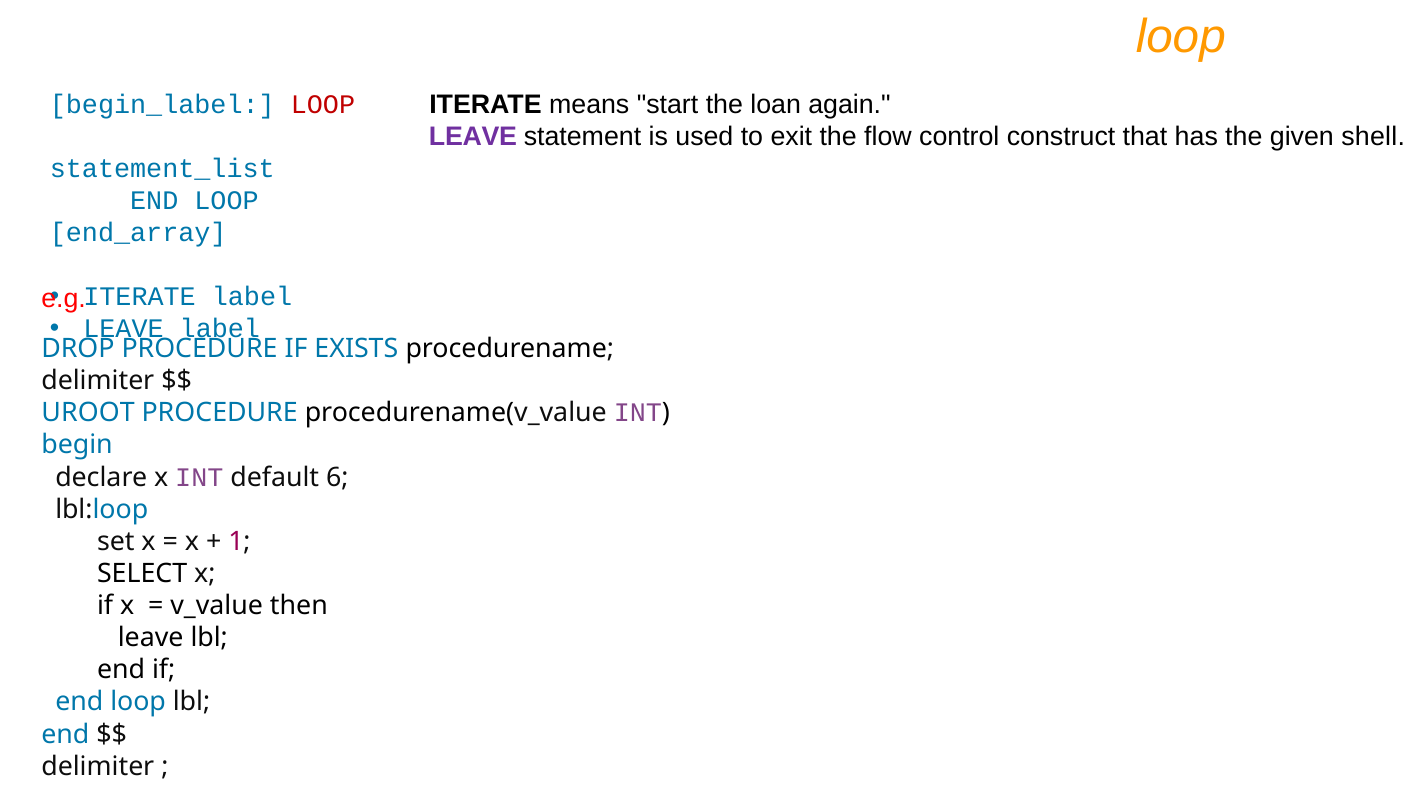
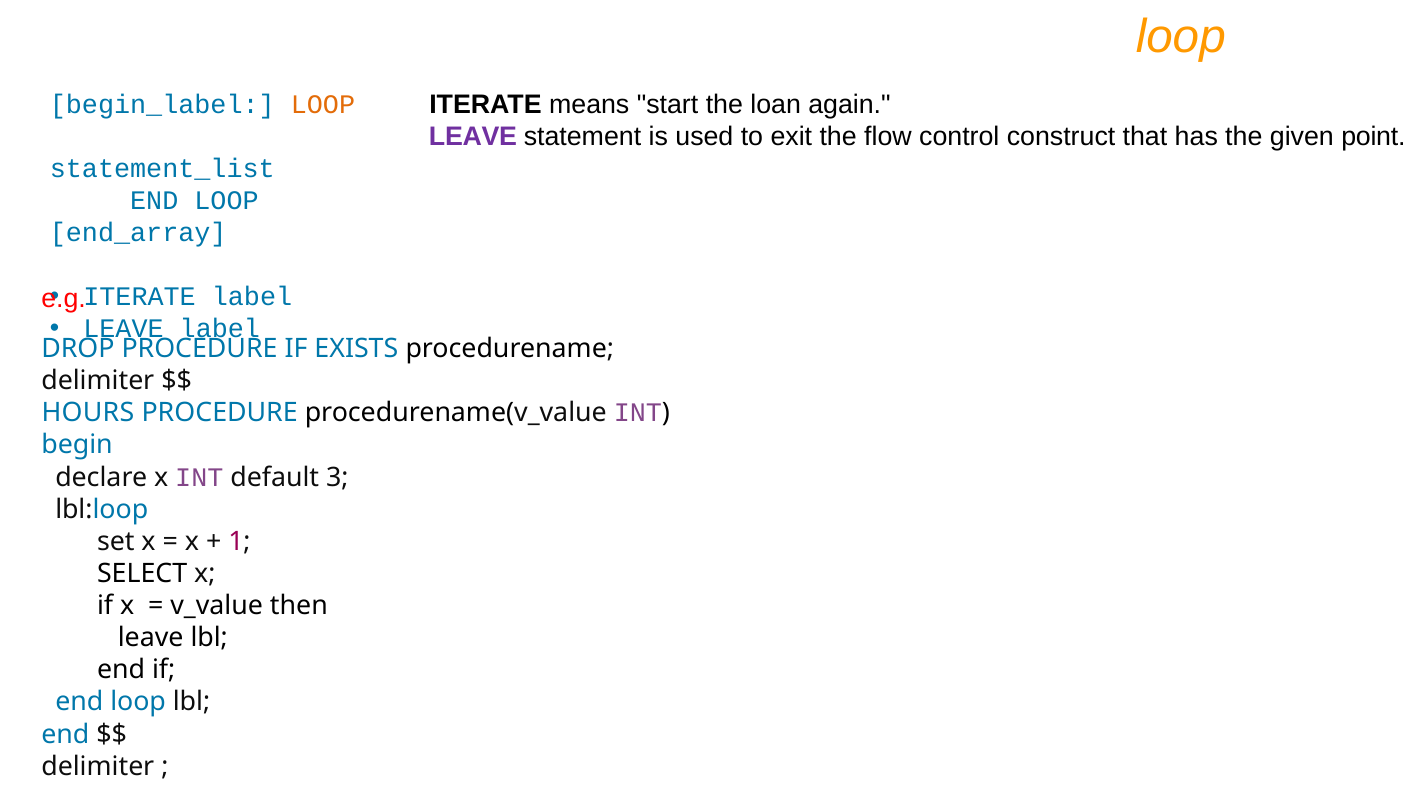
LOOP colour: red -> orange (323, 104)
shell: shell -> point (1373, 136)
UROOT: UROOT -> HOURS (88, 413)
6: 6 -> 3 (337, 477)
